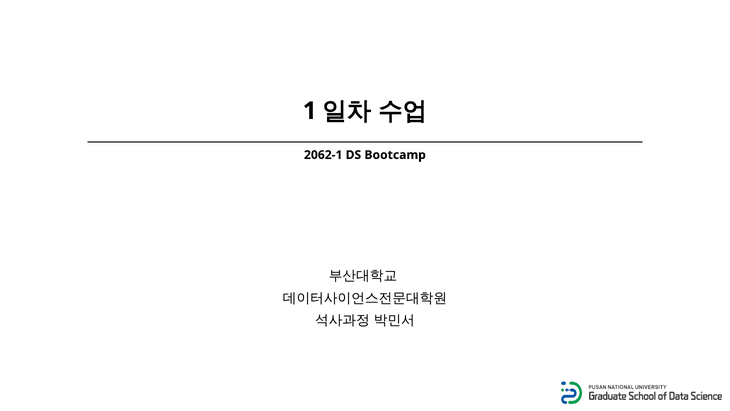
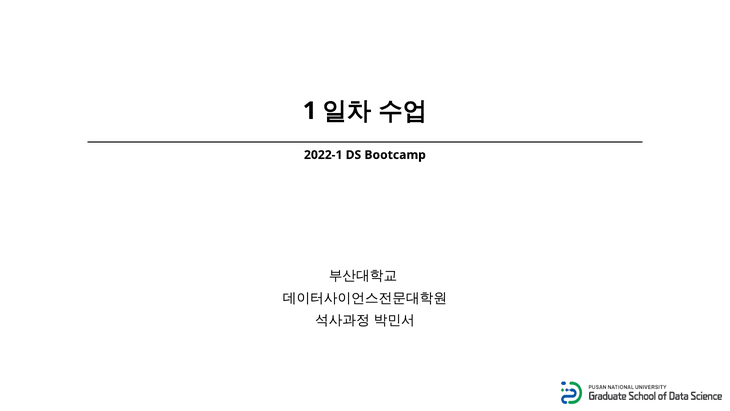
2062-1: 2062-1 -> 2022-1 (323, 155)
